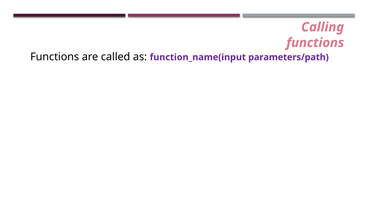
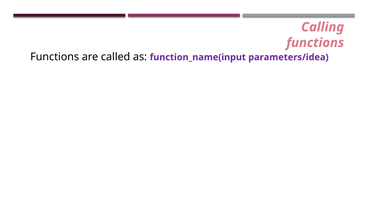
parameters/path: parameters/path -> parameters/idea (288, 57)
